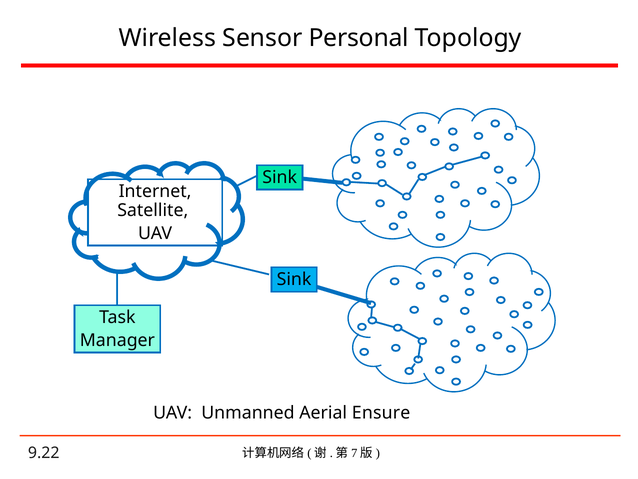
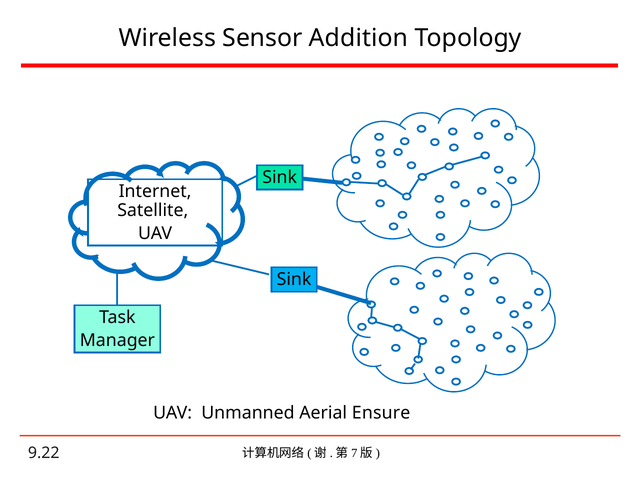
Personal: Personal -> Addition (359, 38)
